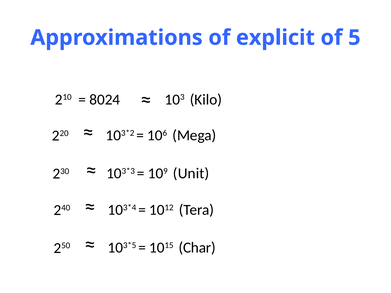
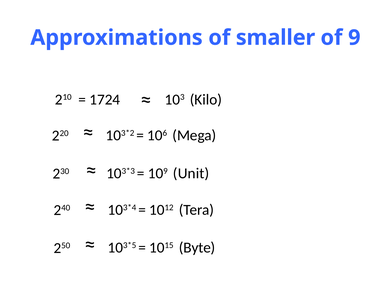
explicit: explicit -> smaller (276, 38)
5: 5 -> 9 (354, 38)
8024: 8024 -> 1724 (105, 100)
Char: Char -> Byte (197, 248)
